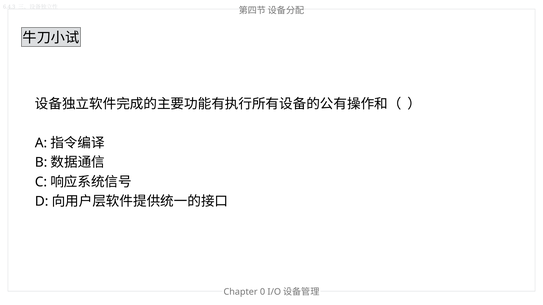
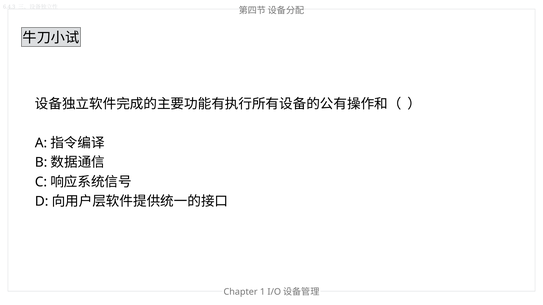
0: 0 -> 1 (263, 292)
